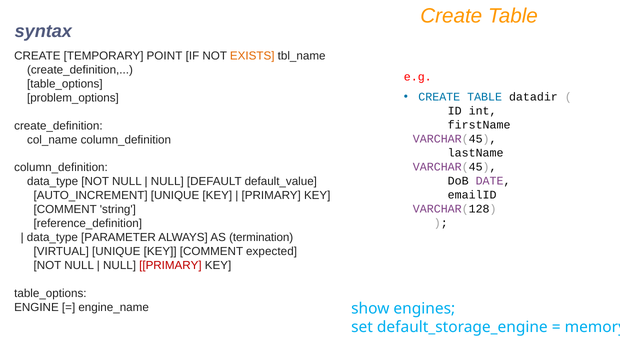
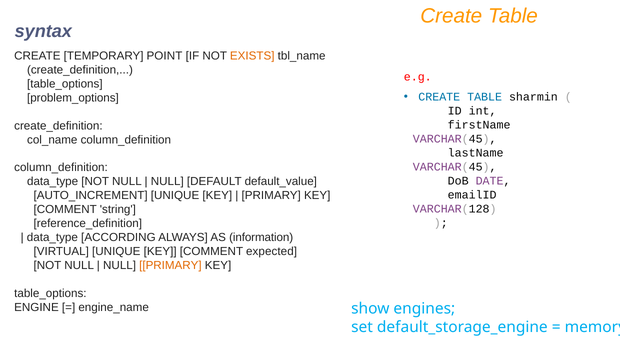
datadir: datadir -> sharmin (533, 97)
PARAMETER: PARAMETER -> ACCORDING (118, 237)
termination: termination -> information (261, 237)
PRIMARY colour: red -> orange (170, 265)
